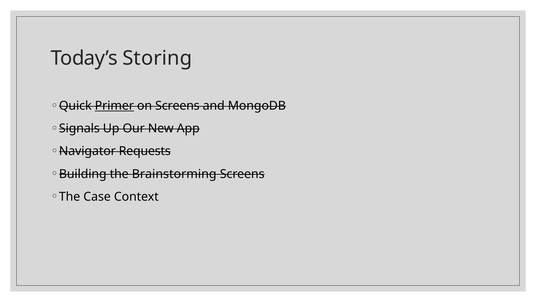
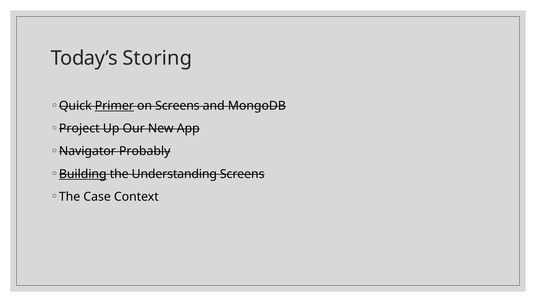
Signals: Signals -> Project (79, 128)
Requests: Requests -> Probably (145, 151)
Building underline: none -> present (83, 174)
Brainstorming: Brainstorming -> Understanding (174, 174)
